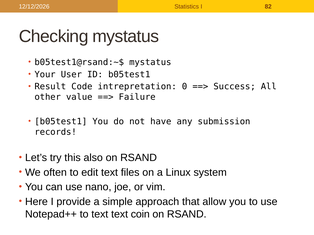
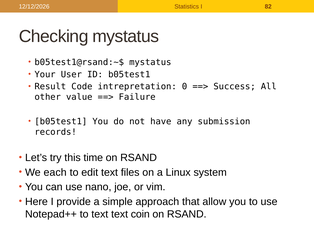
also: also -> time (93, 158)
often: often -> each (55, 173)
